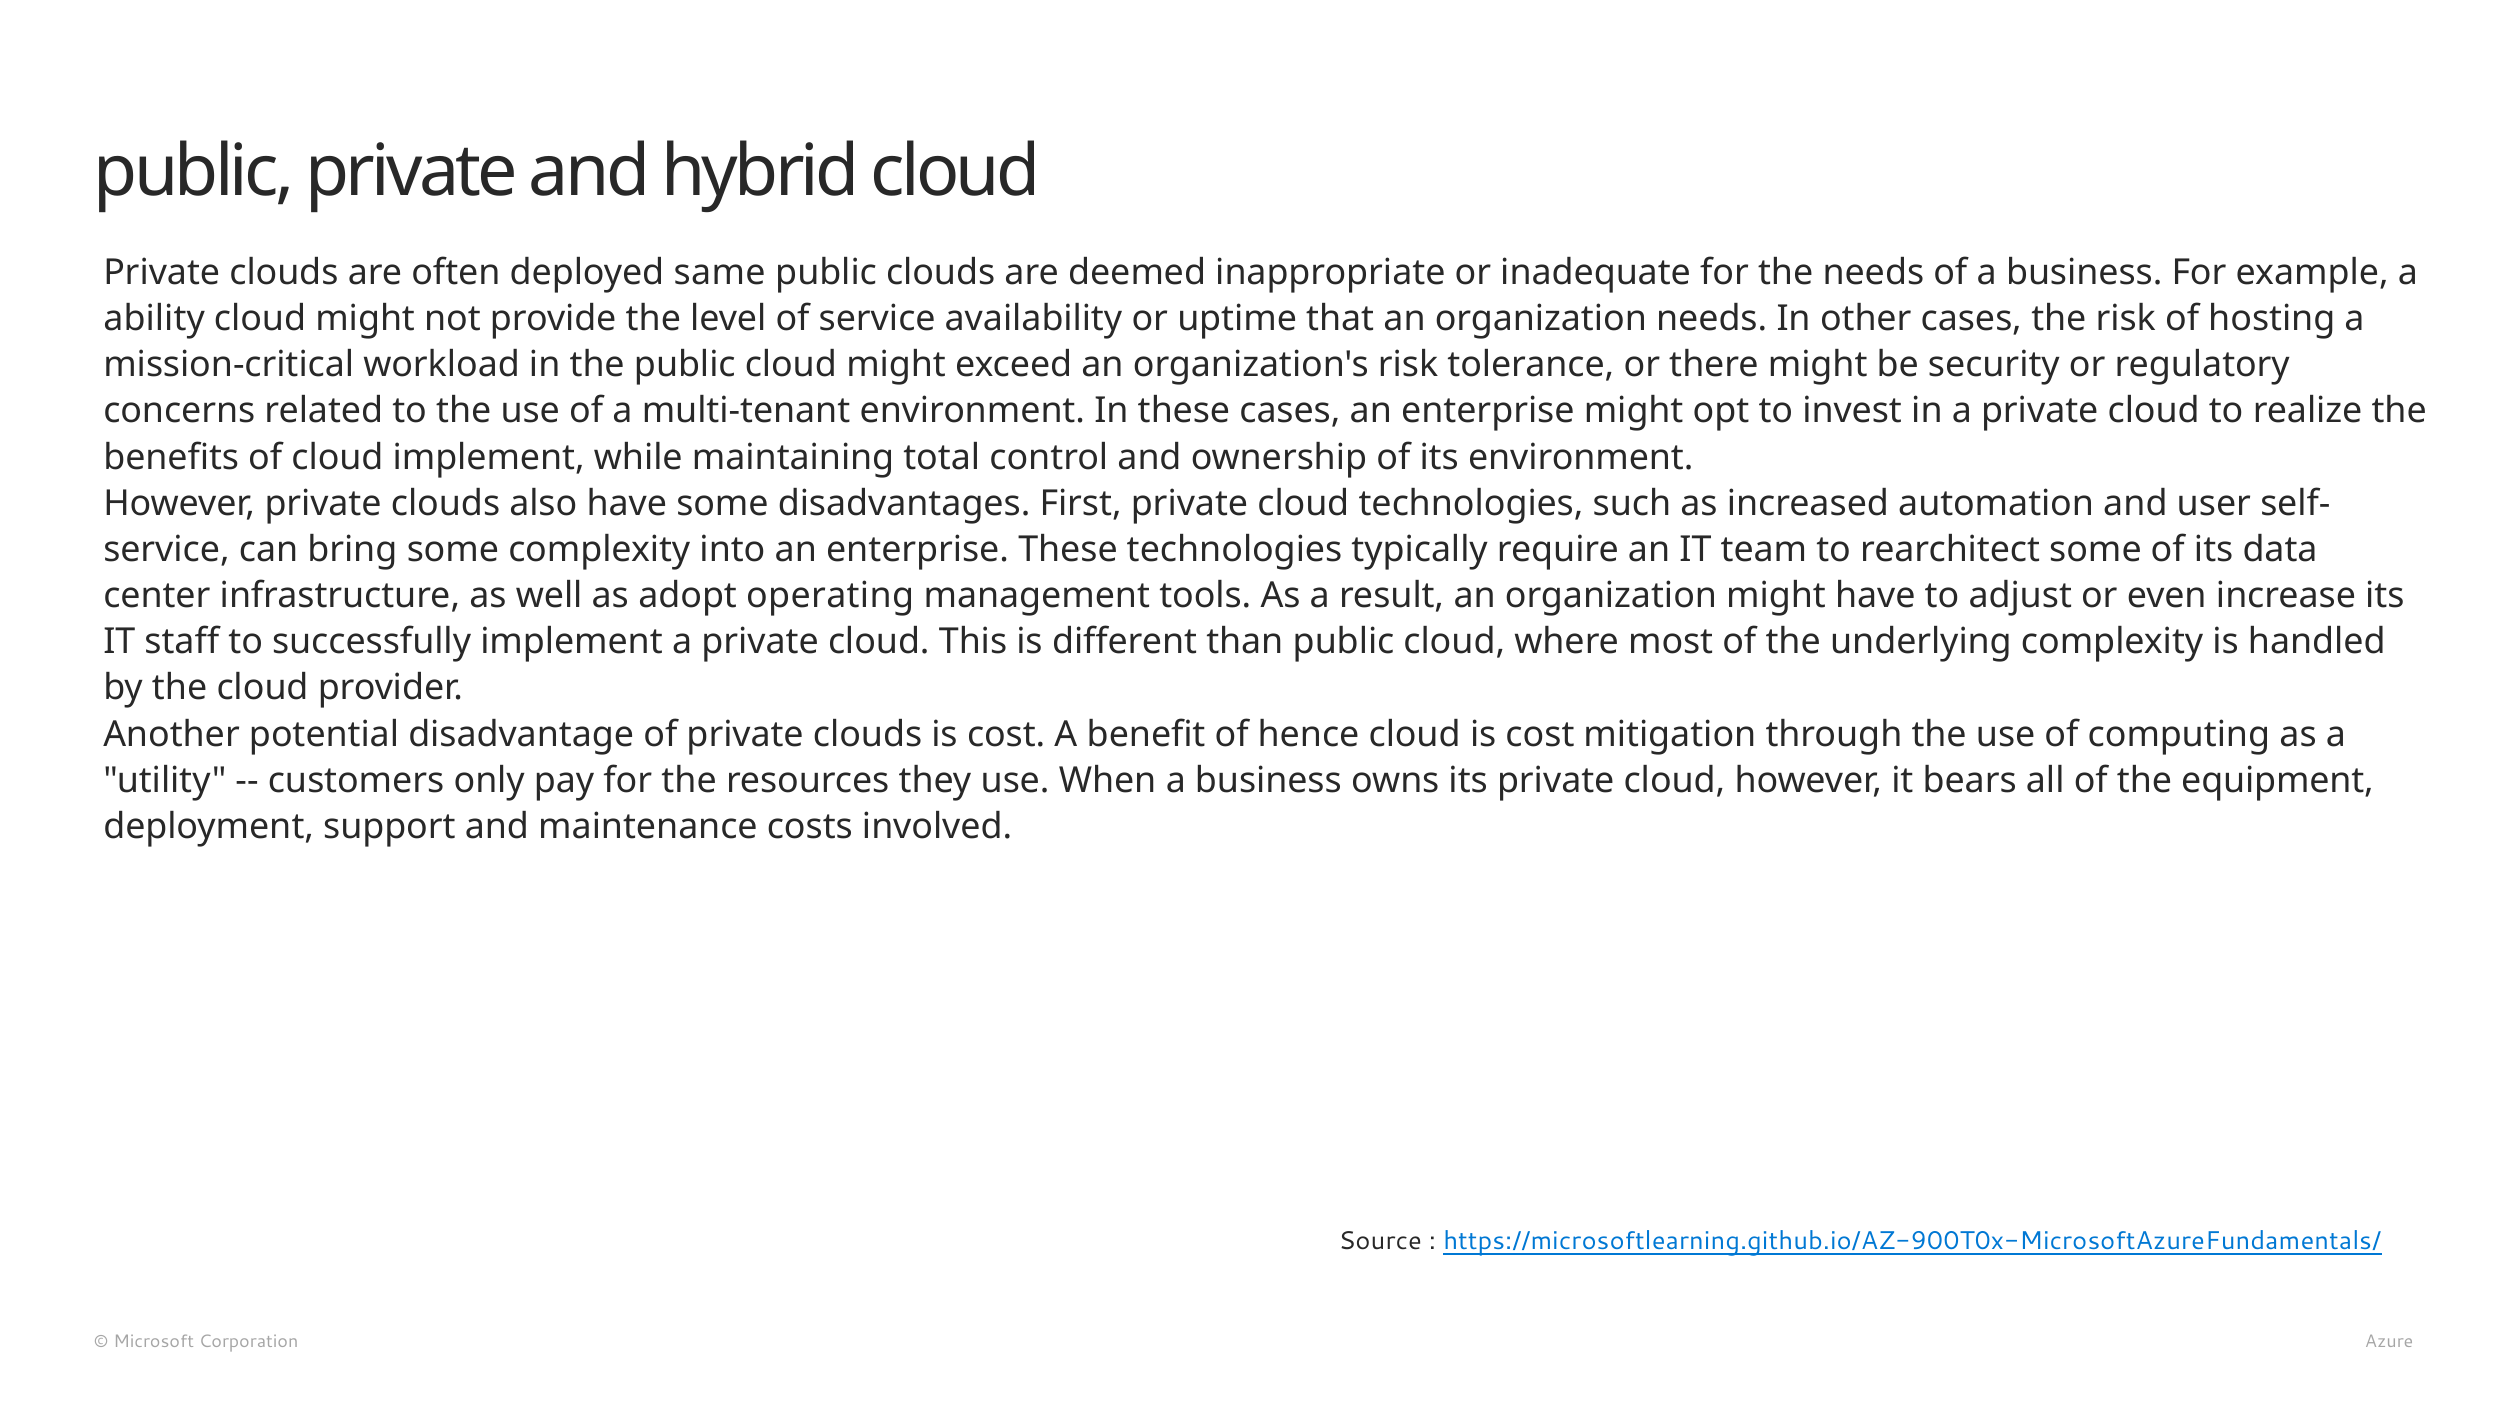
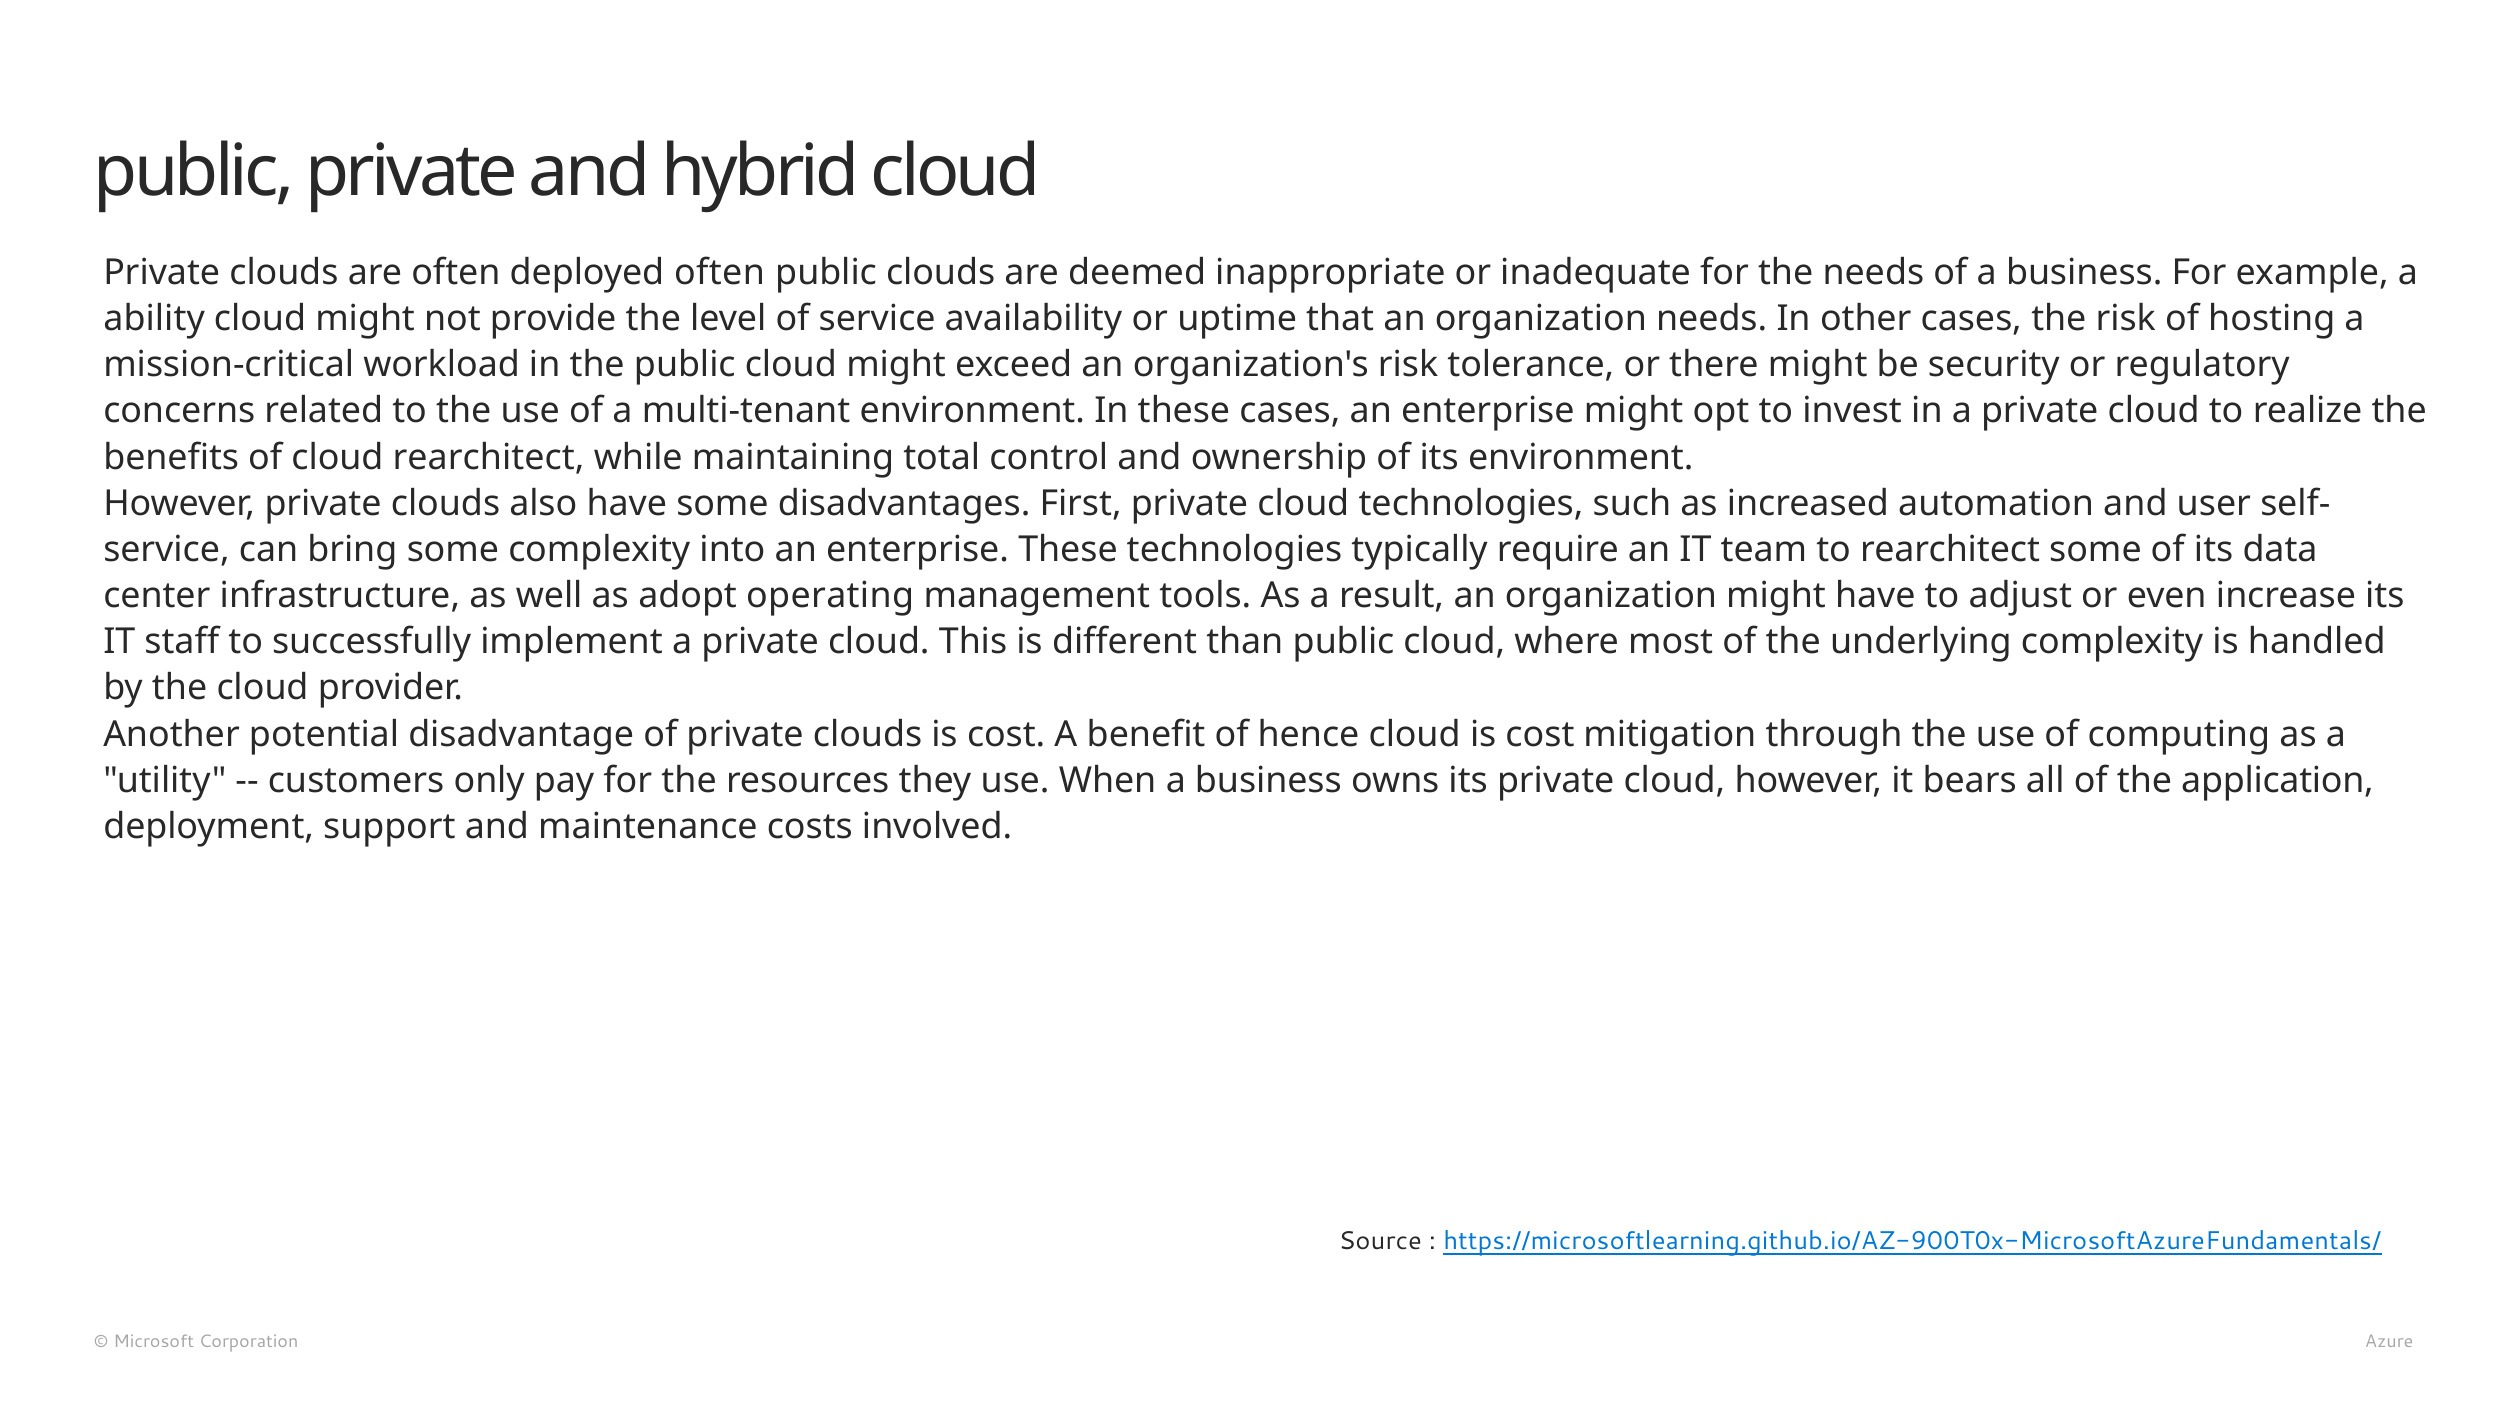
deployed same: same -> often (720, 273)
cloud implement: implement -> rearchitect (489, 457)
equipment: equipment -> application (2278, 781)
